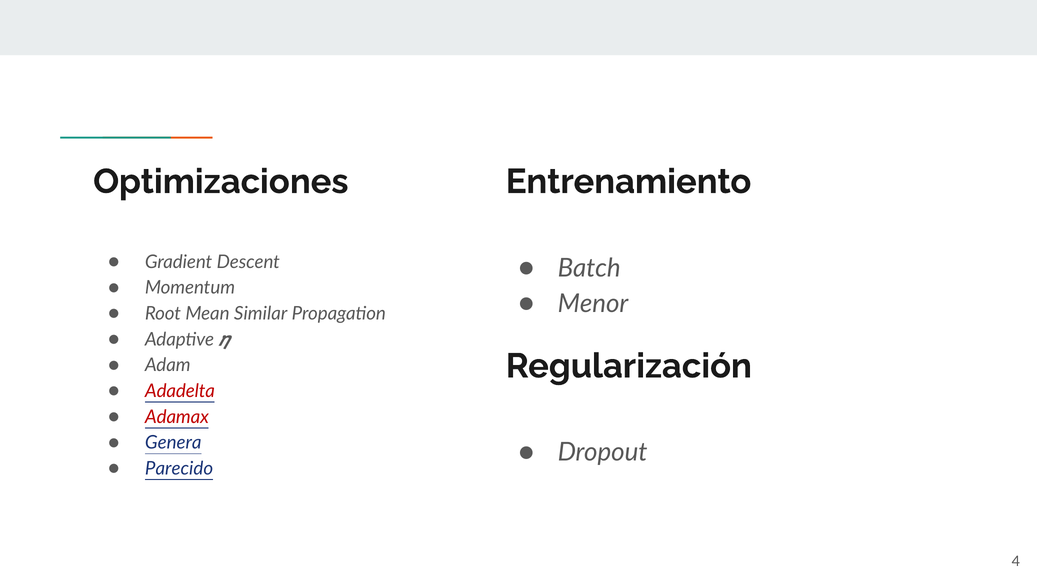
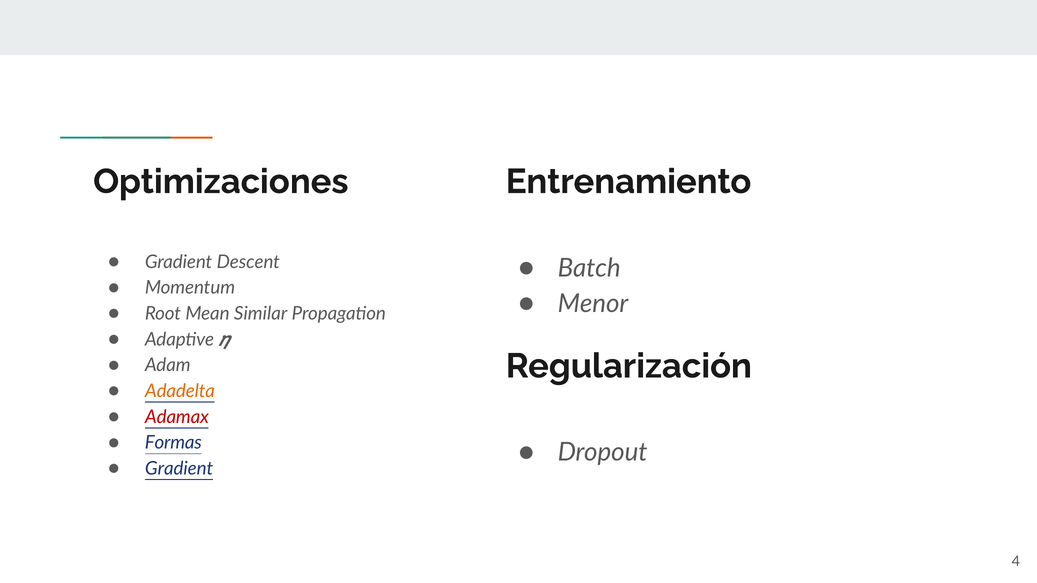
Adadelta colour: red -> orange (180, 391)
Genera: Genera -> Formas (173, 443)
Parecido: Parecido -> Gradient (179, 469)
